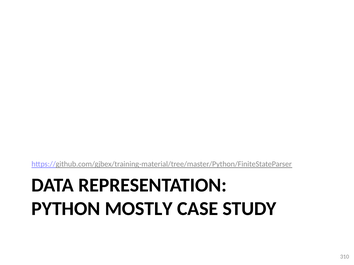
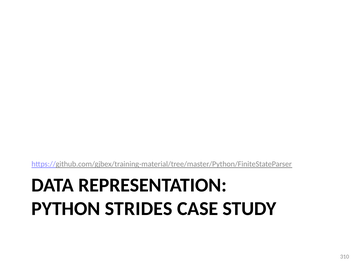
MOSTLY: MOSTLY -> STRIDES (139, 209)
